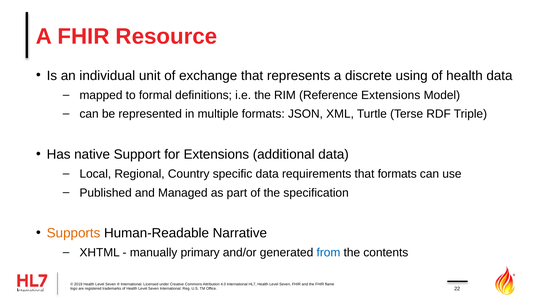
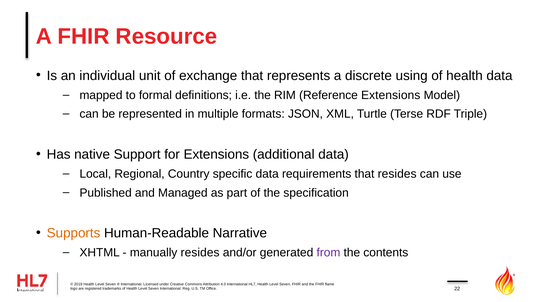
that formats: formats -> resides (397, 174)
manually primary: primary -> resides (200, 252)
from colour: blue -> purple (328, 252)
